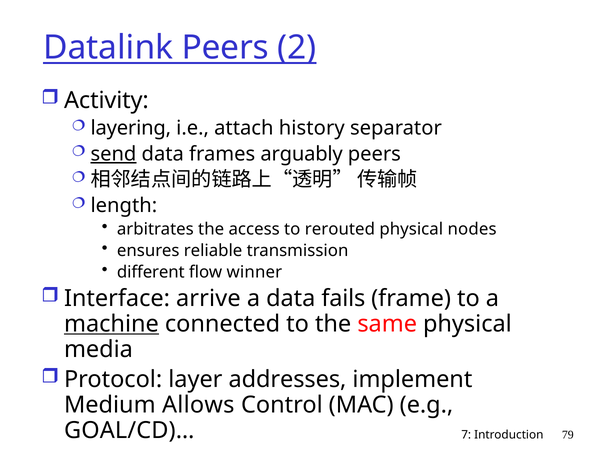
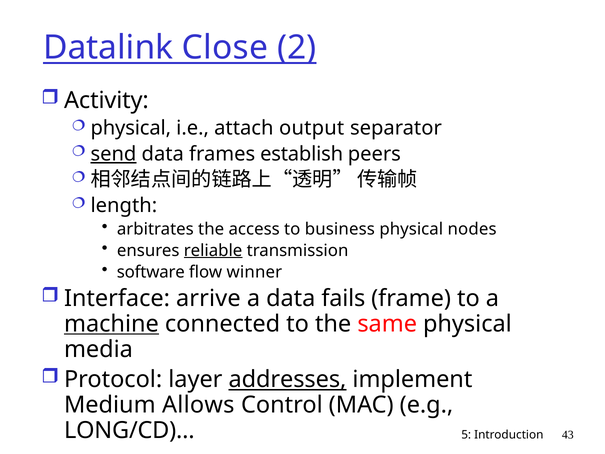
Datalink Peers: Peers -> Close (225, 48)
layering: layering -> physical (131, 128)
history: history -> output (312, 128)
arguably: arguably -> establish (302, 154)
rerouted: rerouted -> business (340, 229)
reliable underline: none -> present (213, 250)
different: different -> software (151, 272)
addresses underline: none -> present (287, 379)
GOAL/CD)…: GOAL/CD)… -> LONG/CD)… (129, 430)
7: 7 -> 5 (466, 434)
79: 79 -> 43 (568, 434)
